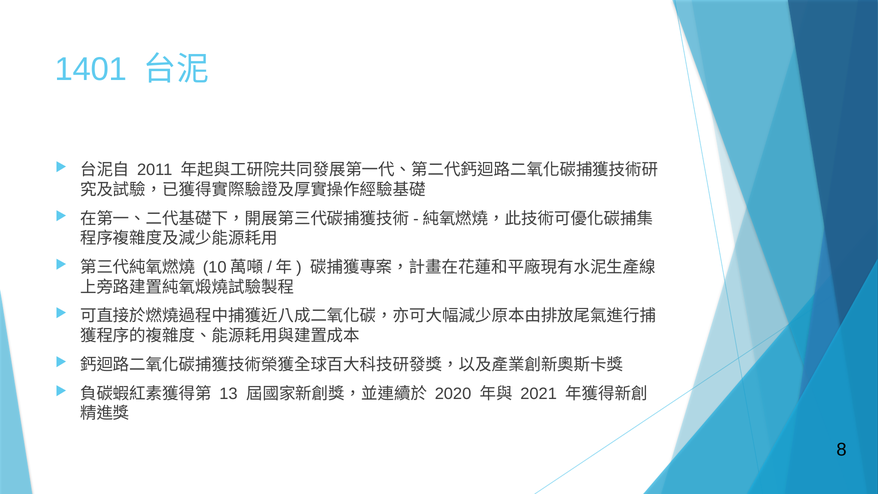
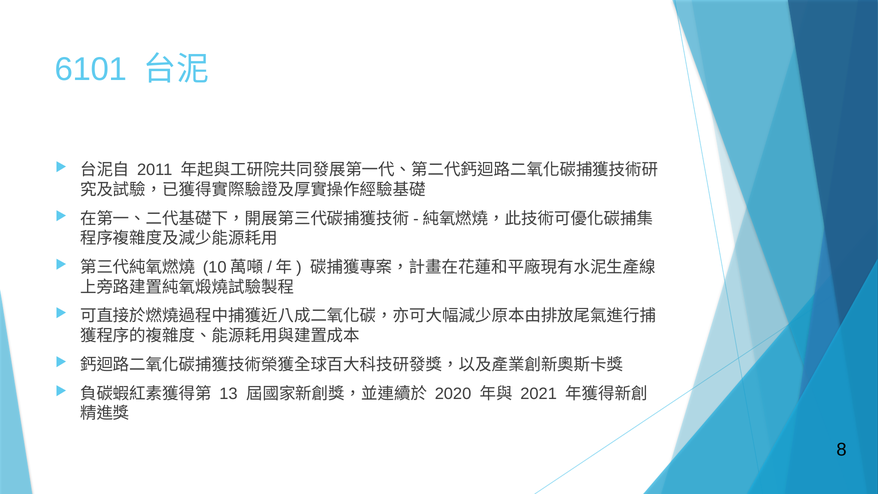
1401: 1401 -> 6101 (91, 69)
